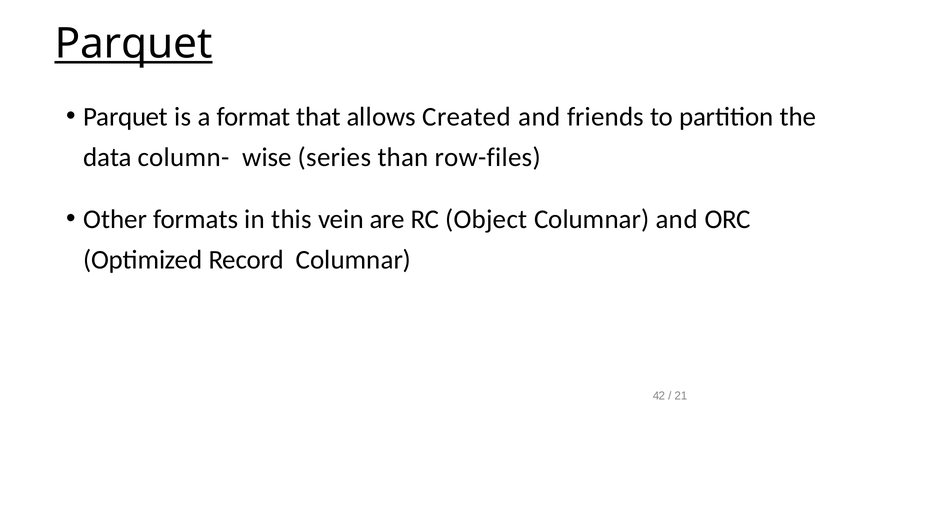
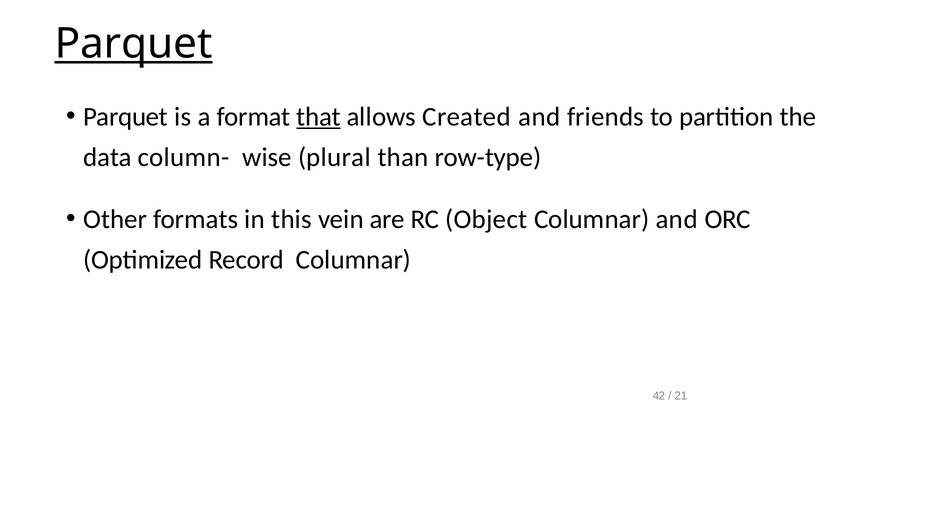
that underline: none -> present (319, 117)
series: series -> plural (334, 157)
row-files: row-files -> row-type (488, 157)
